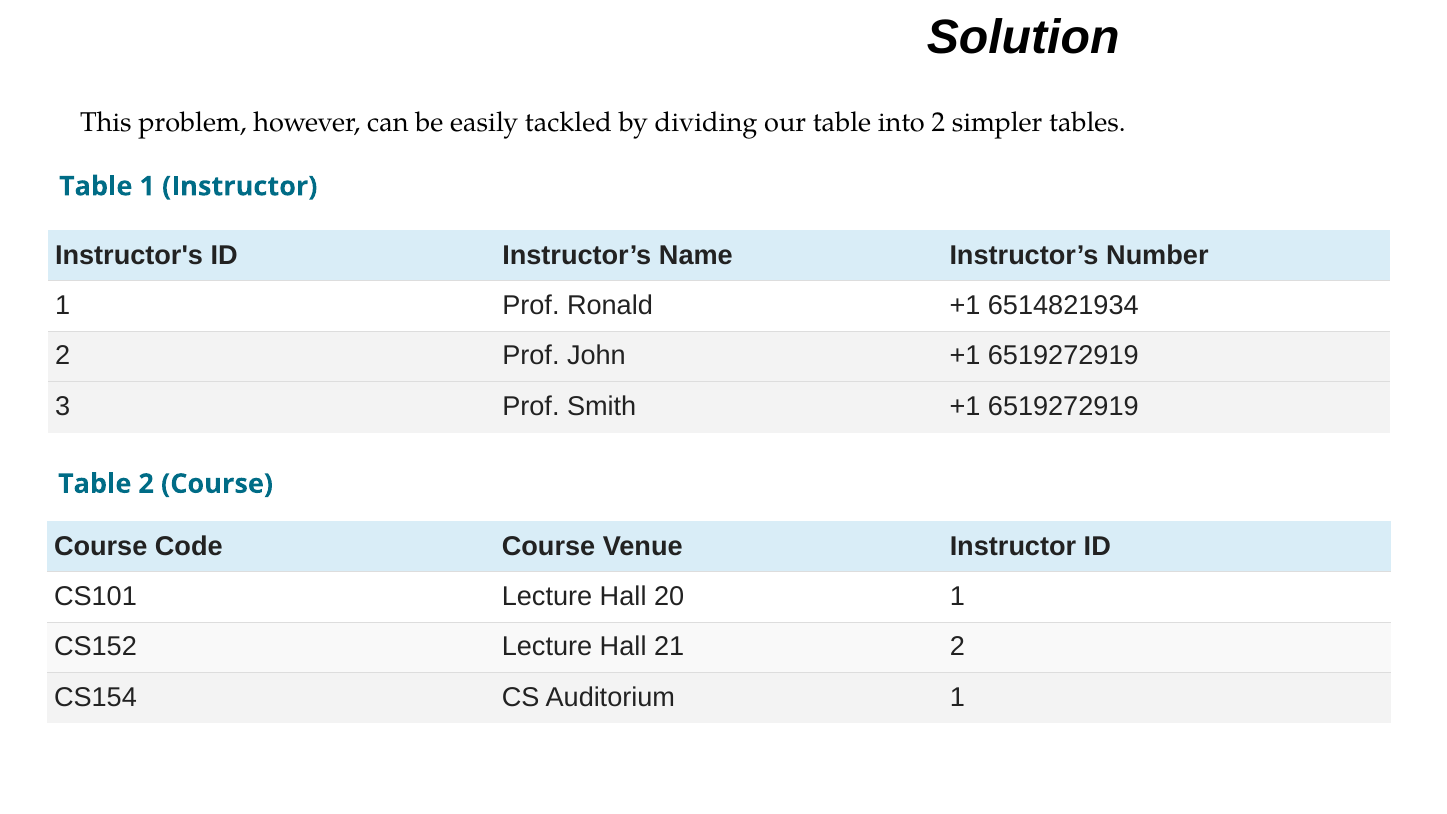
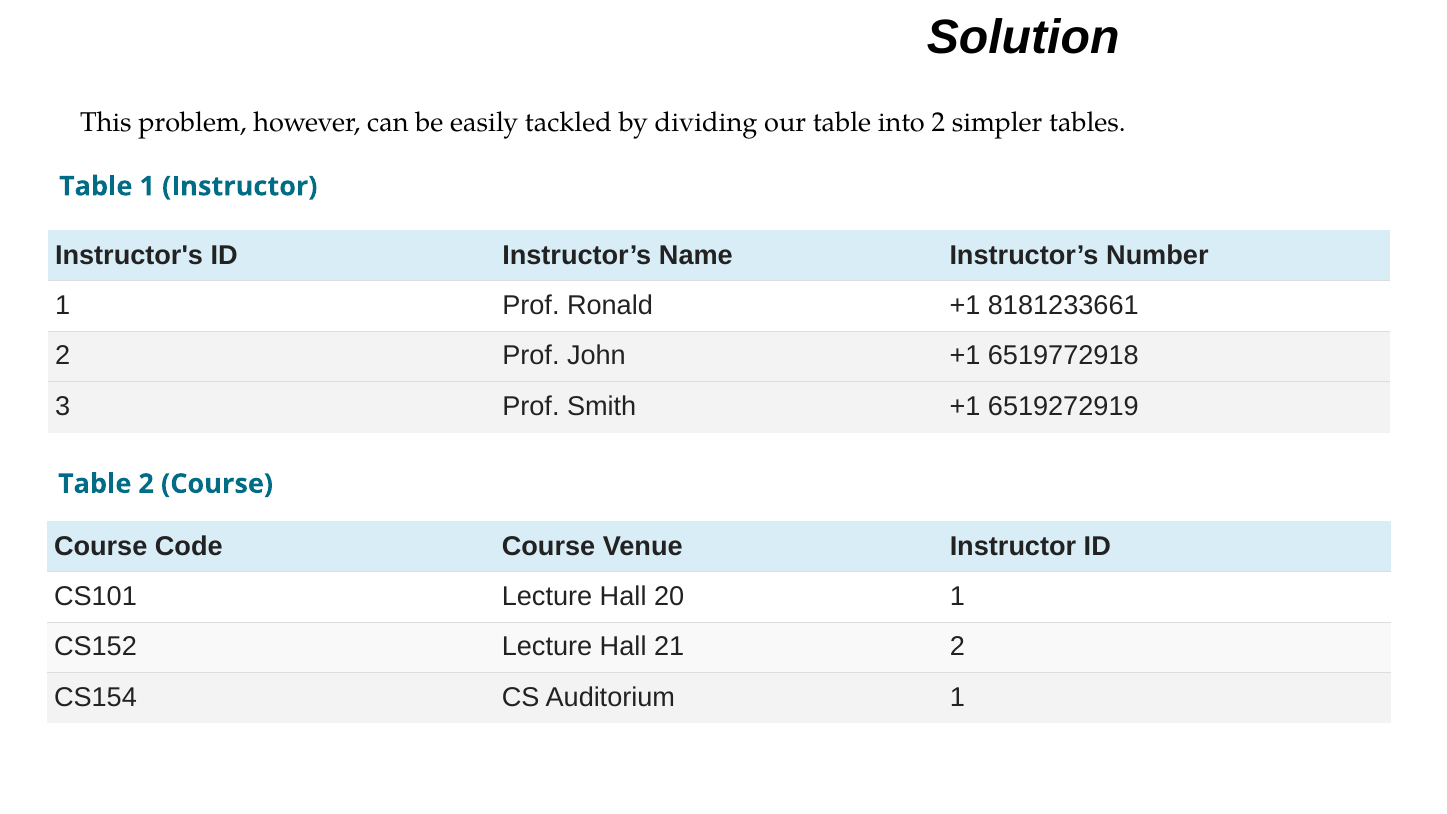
6514821934: 6514821934 -> 8181233661 (1063, 305)
John +1 6519272919: 6519272919 -> 6519772918 (1063, 356)
